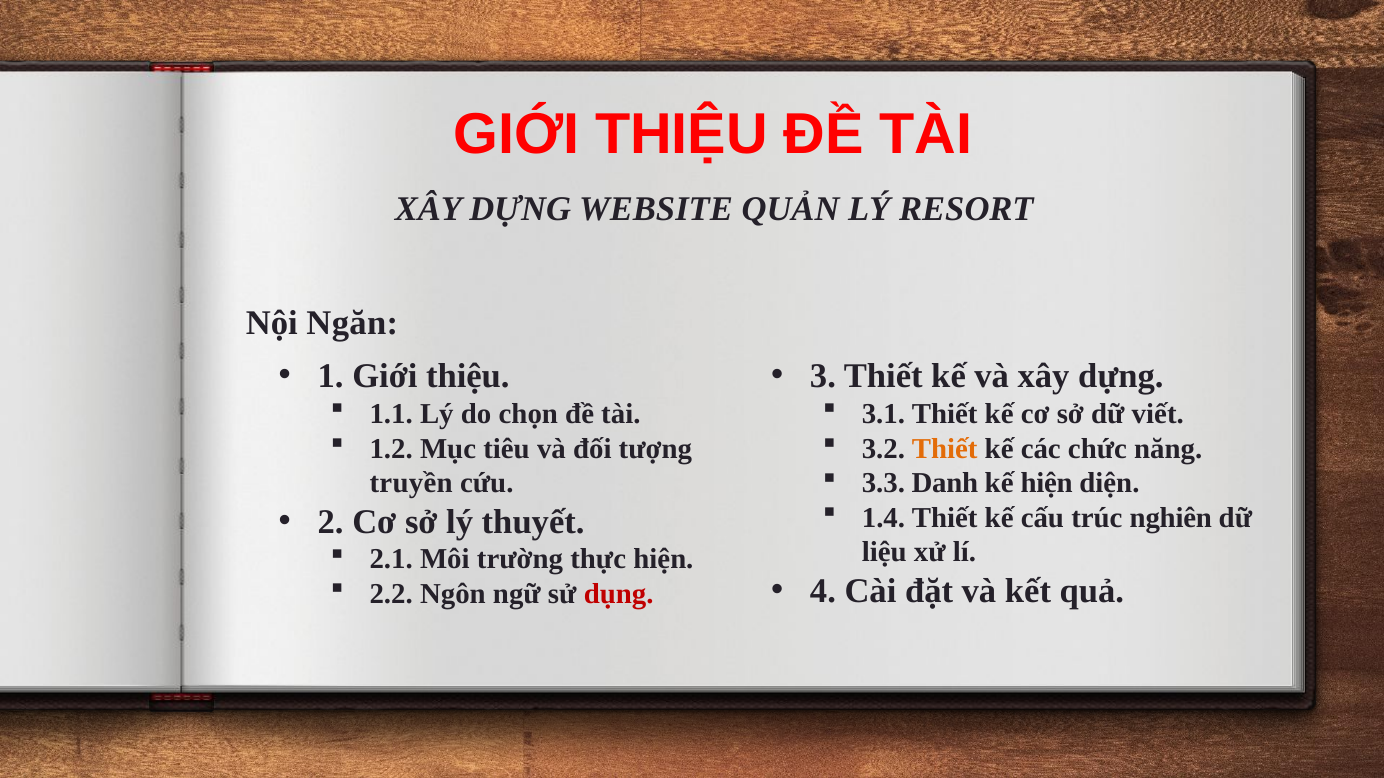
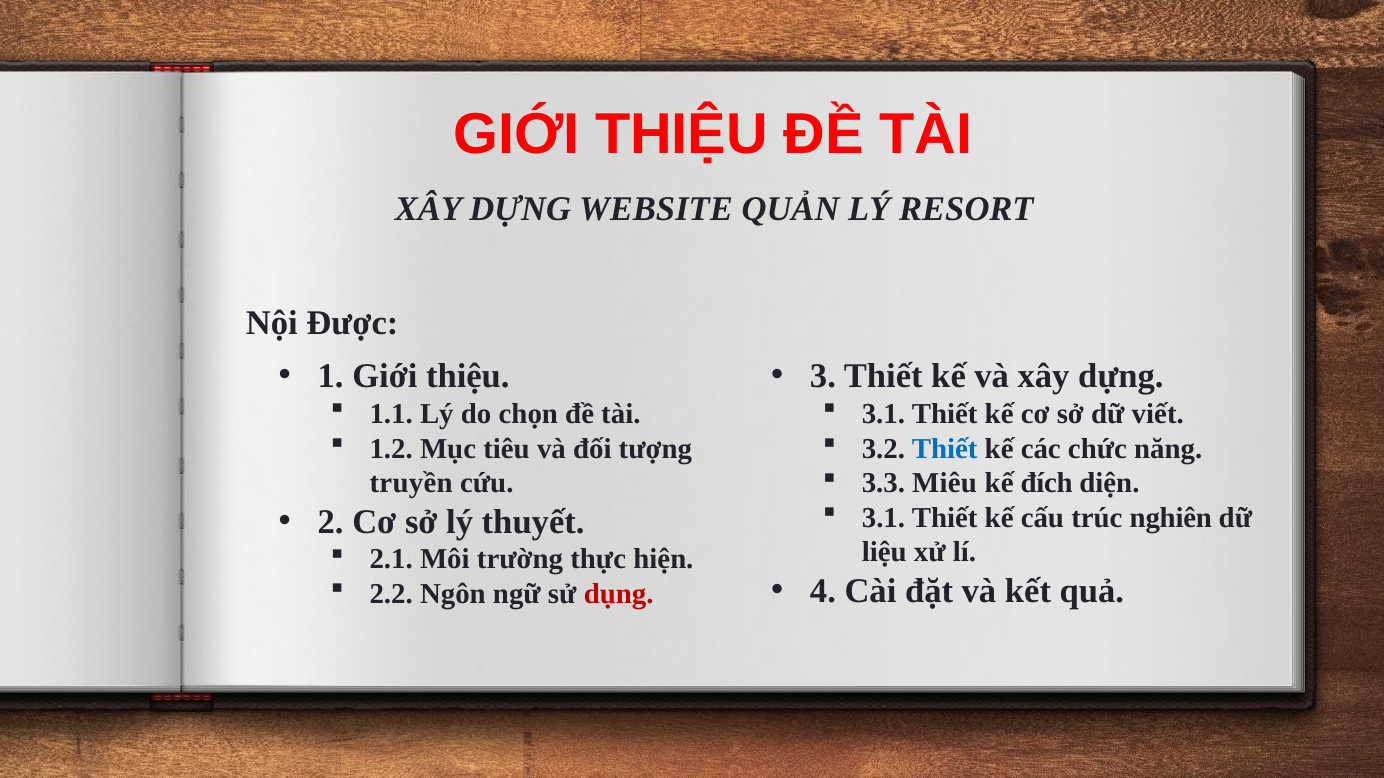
Ngăn: Ngăn -> Được (352, 324)
Thiết colour: orange -> blue (945, 449)
Danh: Danh -> Miêu (945, 483)
kế hiện: hiện -> đích (1047, 483)
1.4: 1.4 -> 3.1 (883, 518)
